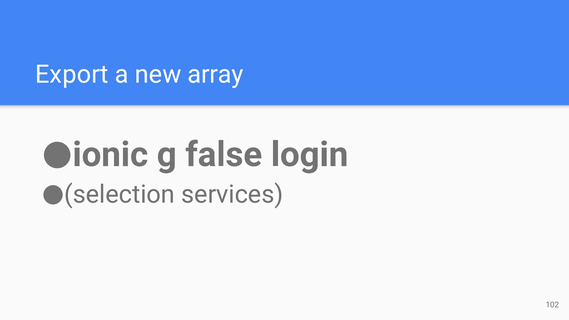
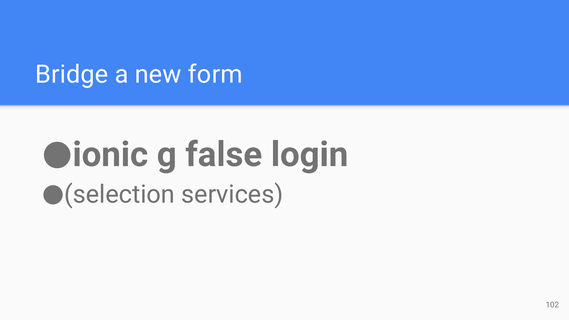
Export: Export -> Bridge (72, 75)
array: array -> form (215, 75)
